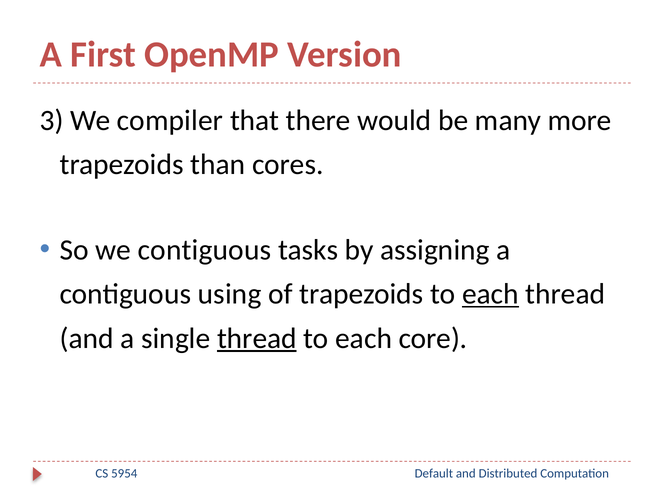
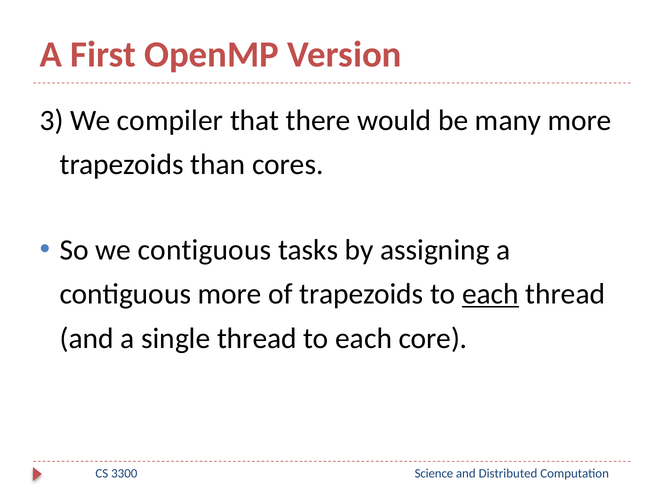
contiguous using: using -> more (230, 294)
thread underline: present -> none (257, 338)
5954: 5954 -> 3300 (124, 474)
Default: Default -> Science (434, 474)
